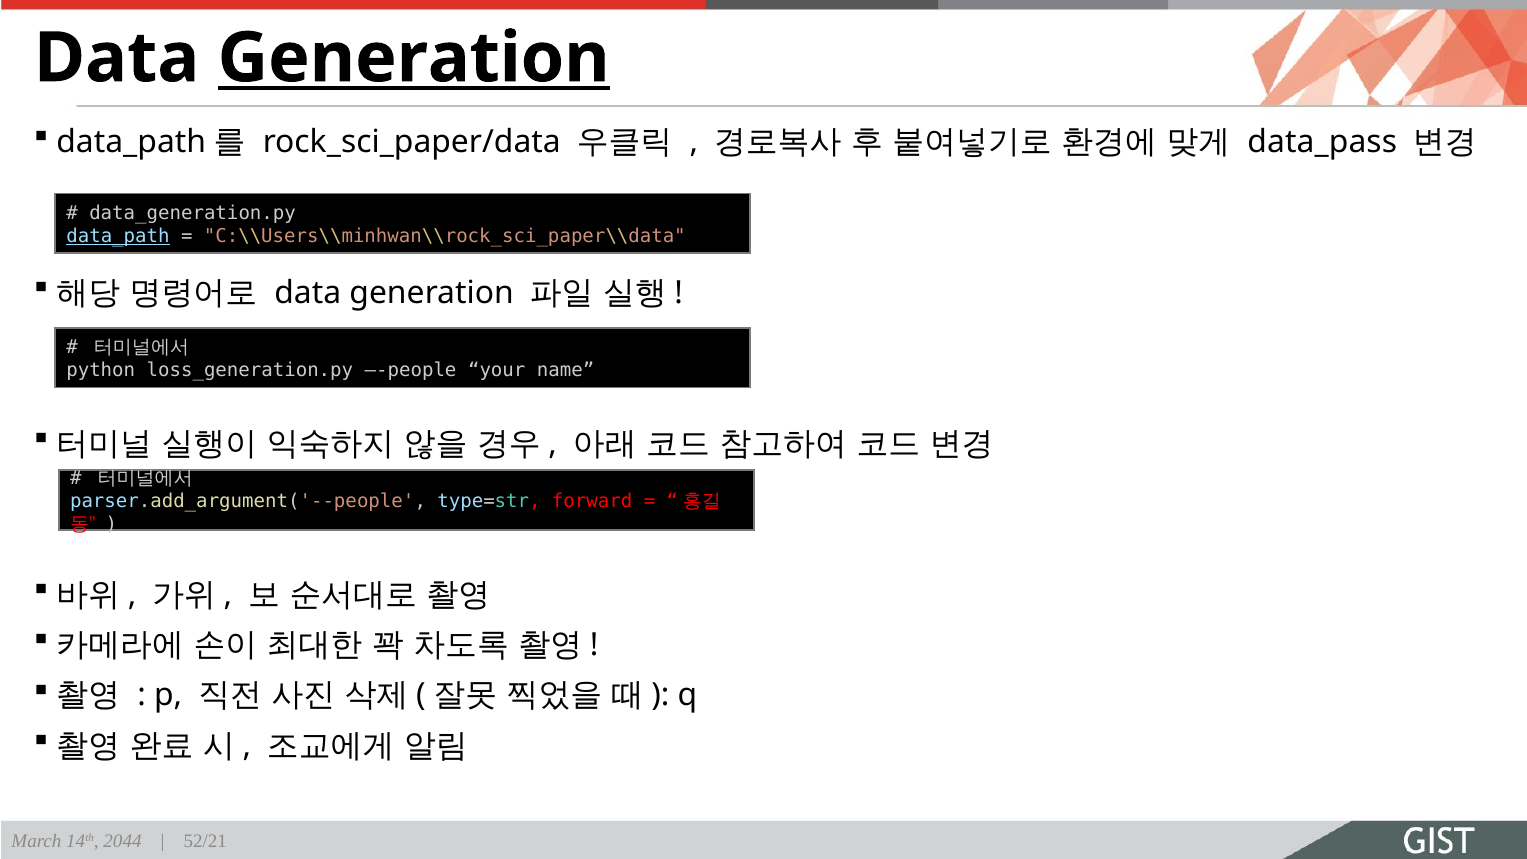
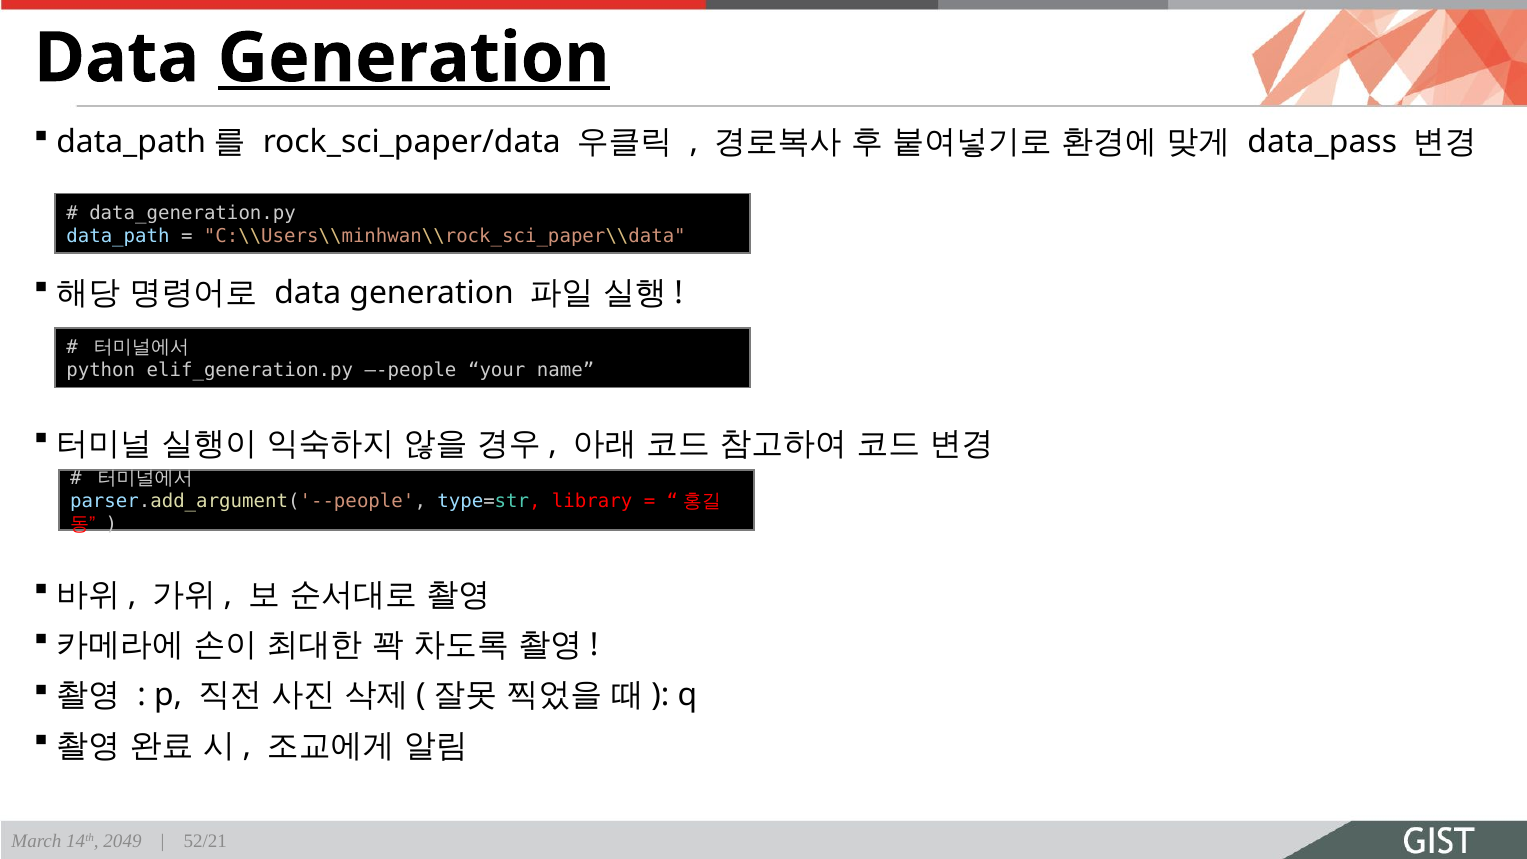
data_path underline: present -> none (118, 236)
loss_generation.py: loss_generation.py -> elif_generation.py (250, 370)
forward: forward -> library (592, 501)
2044: 2044 -> 2049 (123, 841)
